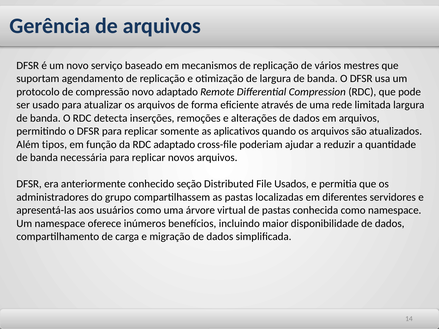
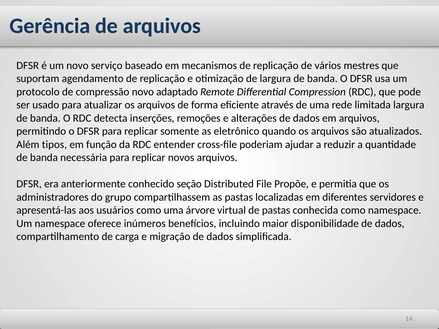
aplicativos: aplicativos -> eletrônico (237, 131)
RDC adaptado: adaptado -> entender (174, 145)
Usados: Usados -> Propõe (292, 184)
